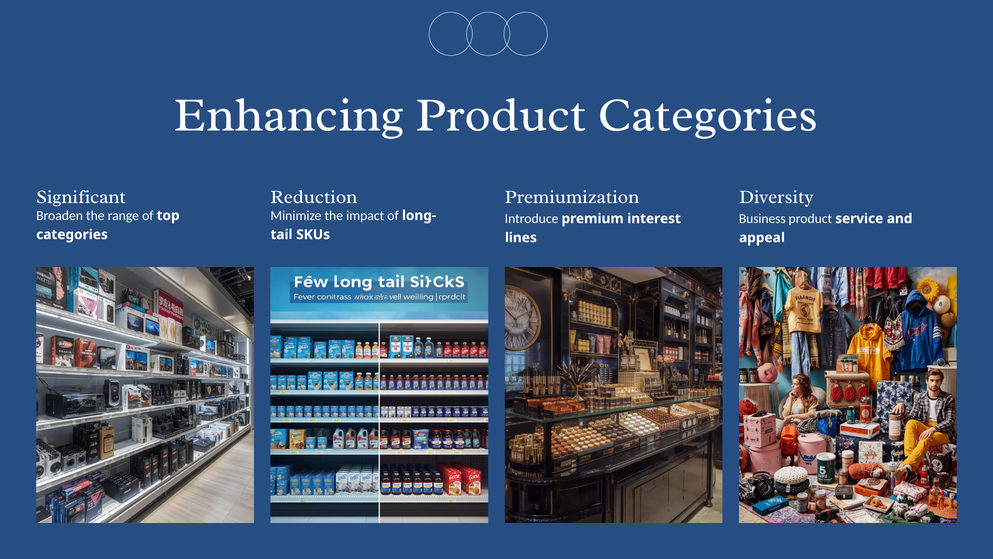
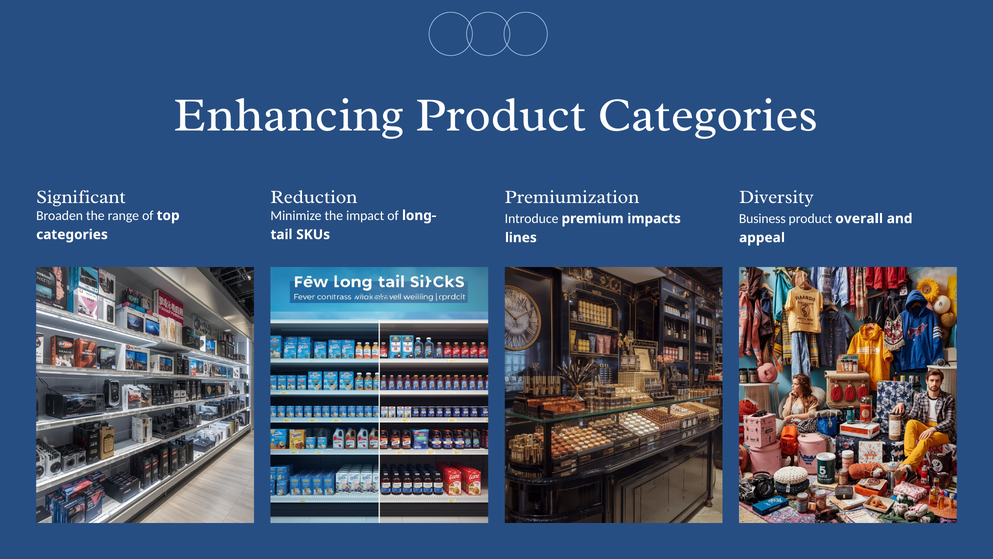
interest: interest -> impacts (654, 218)
service: service -> overall (859, 218)
